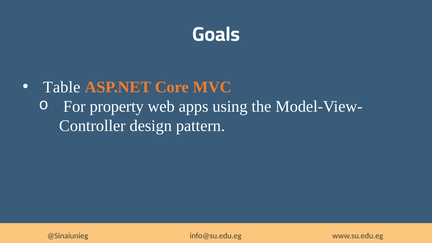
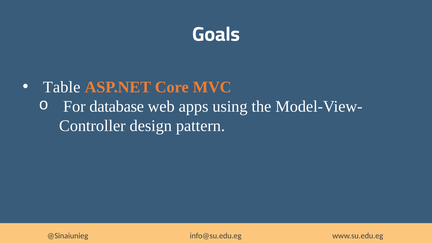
property: property -> database (117, 106)
